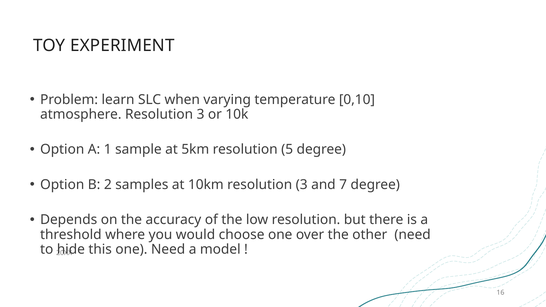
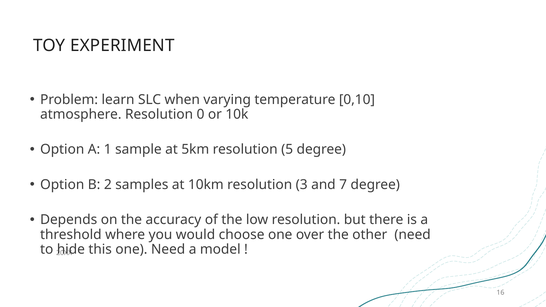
atmosphere Resolution 3: 3 -> 0 (201, 114)
